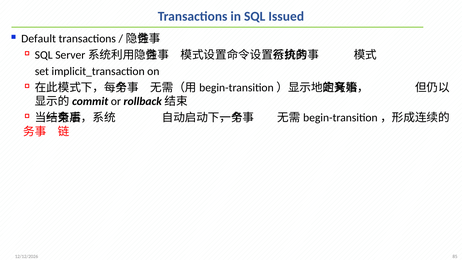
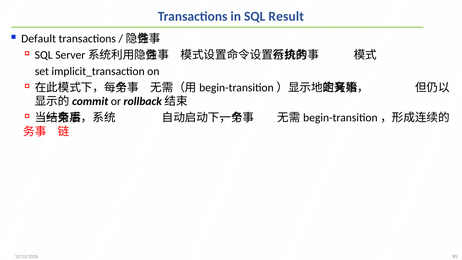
Issued: Issued -> Result (286, 16)
